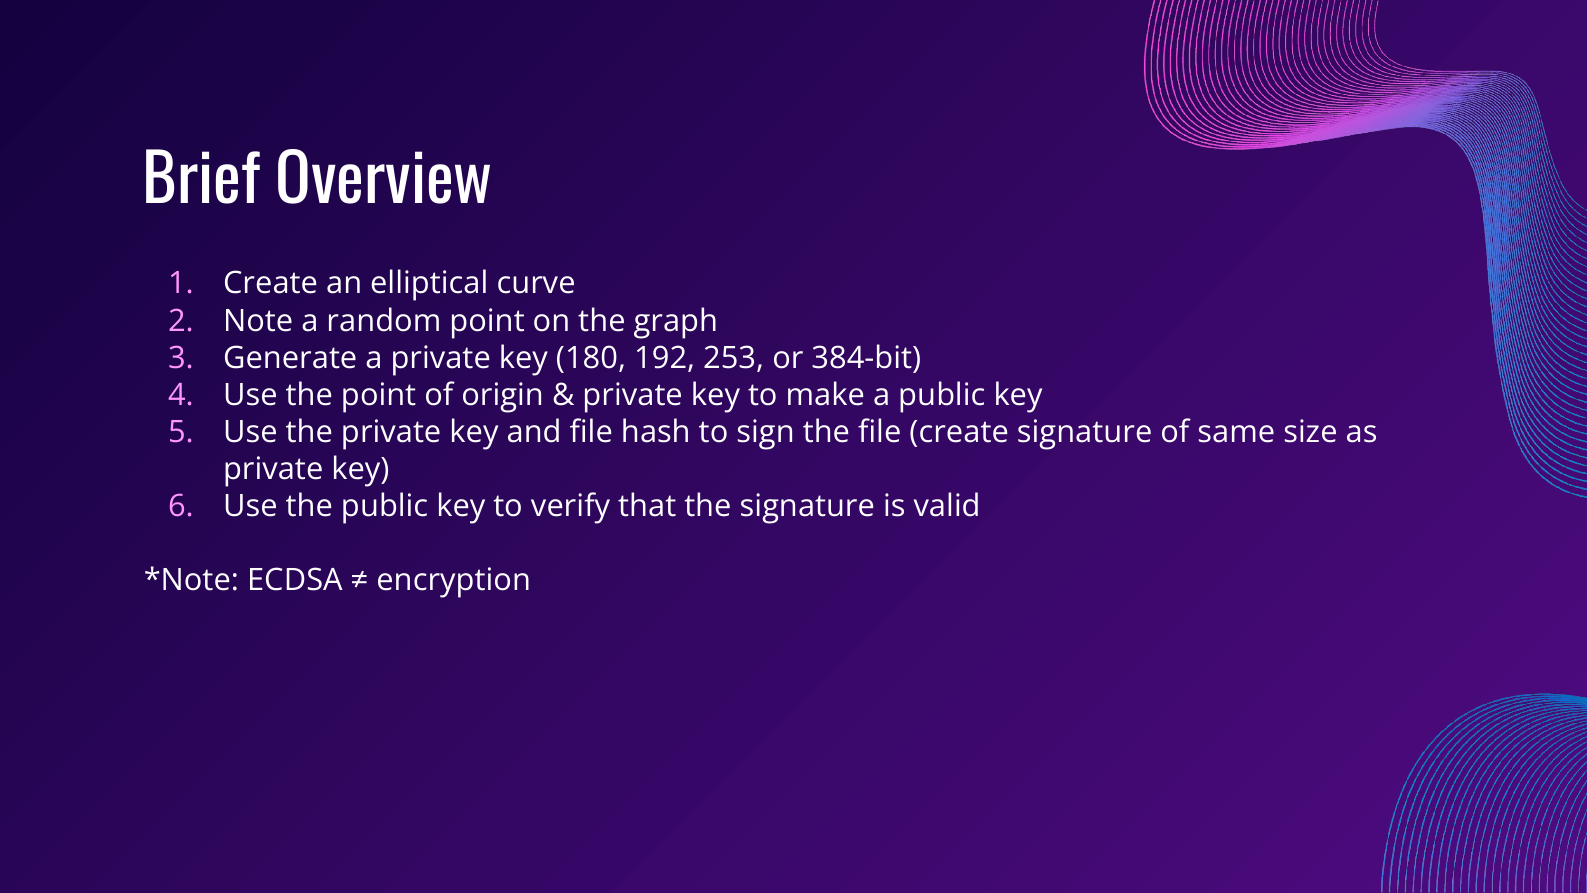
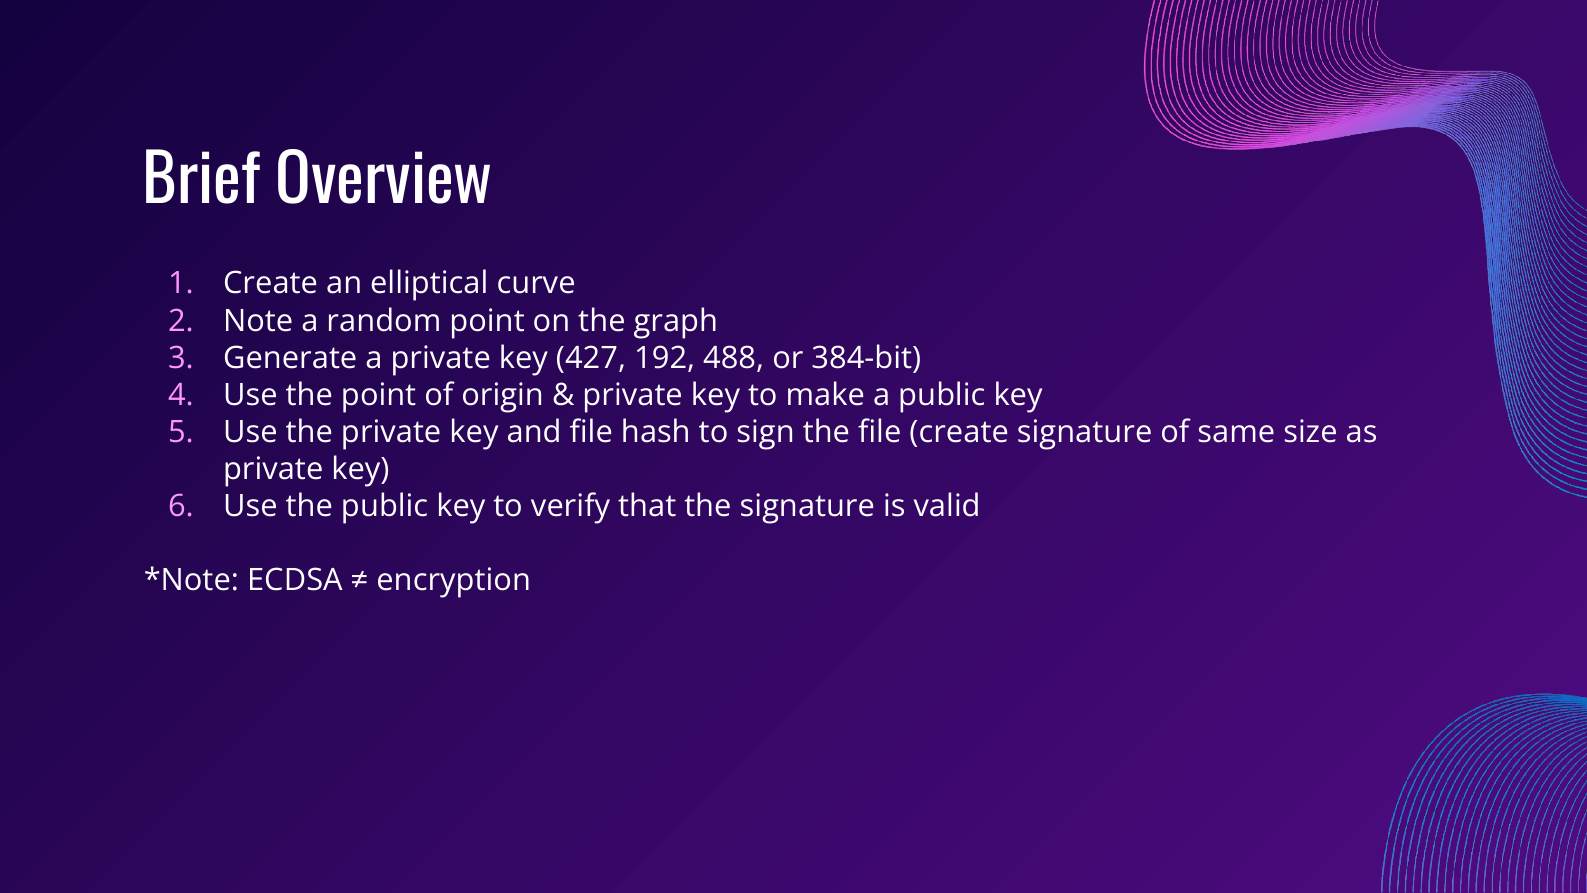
180: 180 -> 427 (591, 358)
253: 253 -> 488 (734, 358)
